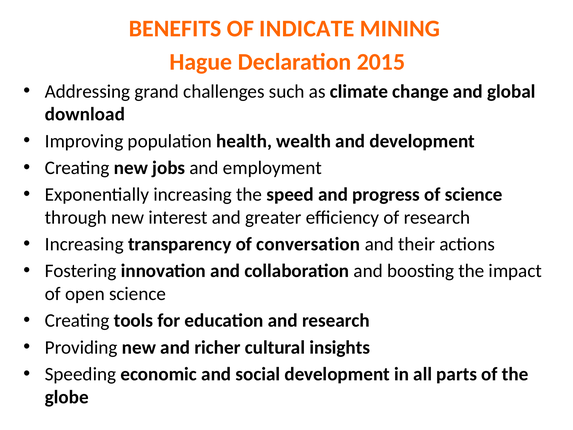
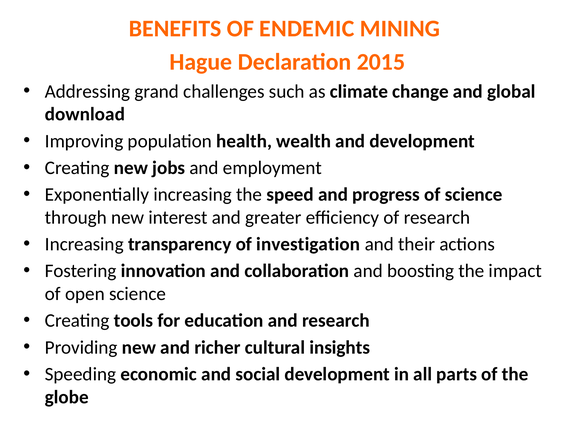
INDICATE: INDICATE -> ENDEMIC (307, 29)
conversation: conversation -> investigation (308, 244)
